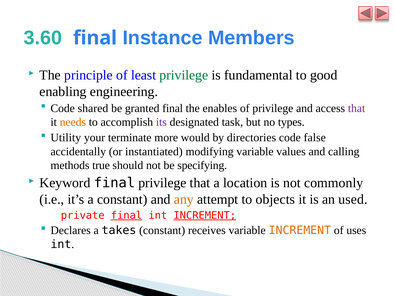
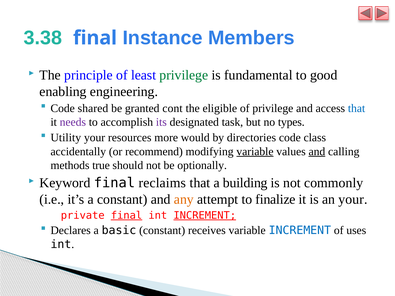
3.60: 3.60 -> 3.38 (43, 38)
granted final: final -> cont (173, 108)
enables: enables -> eligible (220, 108)
that colour: purple -> blue (357, 108)
needs colour: orange -> purple (73, 122)
terminate: terminate -> resources (130, 138)
false: false -> class (315, 138)
instantiated: instantiated -> recommend (154, 152)
variable underline: none -> present (255, 152)
and underline: none -> present (317, 152)
specifying: specifying -> optionally (202, 165)
final privilege: privilege -> reclaims (162, 183)
location: location -> building (245, 183)
objects: objects -> finalize (275, 199)
an used: used -> your (353, 199)
takes: takes -> basic (119, 231)
INCREMENT colour: orange -> blue (300, 231)
